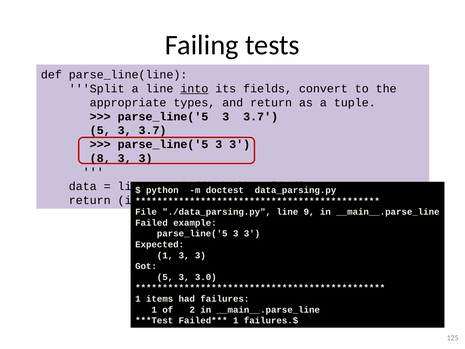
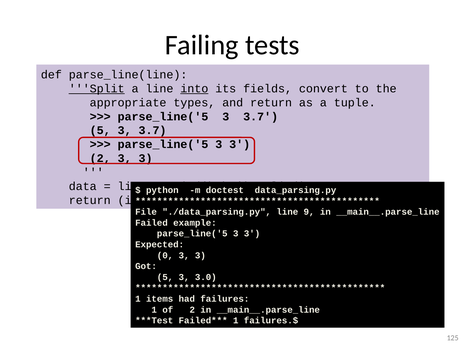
Split underline: none -> present (97, 89)
8: 8 -> 2 (100, 158)
1: 1 -> 0 (165, 255)
